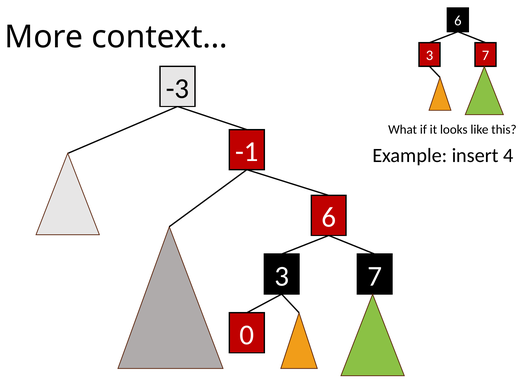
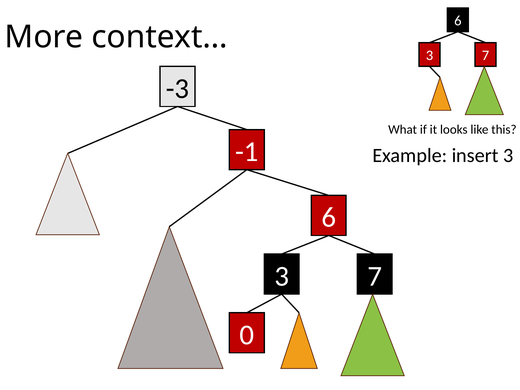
insert 4: 4 -> 3 (508, 156)
